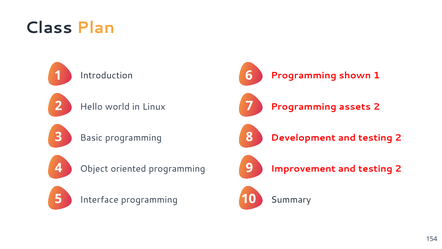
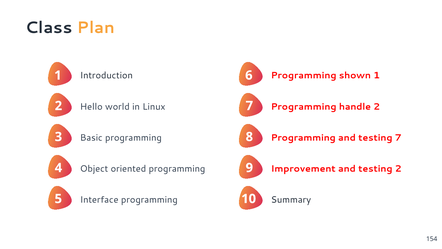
assets: assets -> handle (355, 107)
Development: Development -> Programming (303, 138)
2: 2 -> 7 (398, 138)
